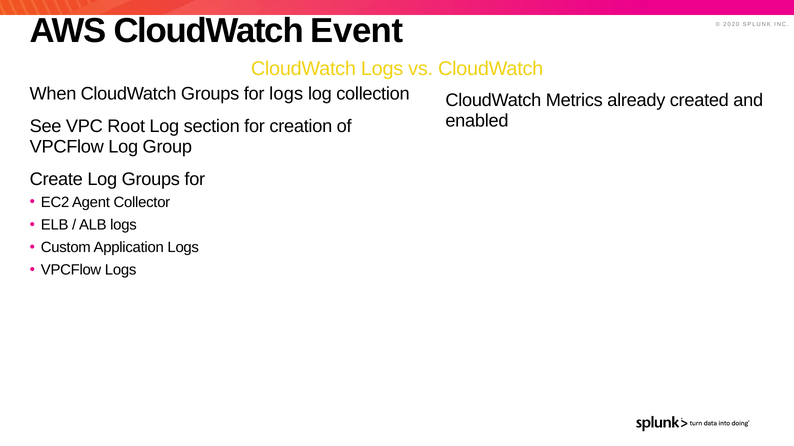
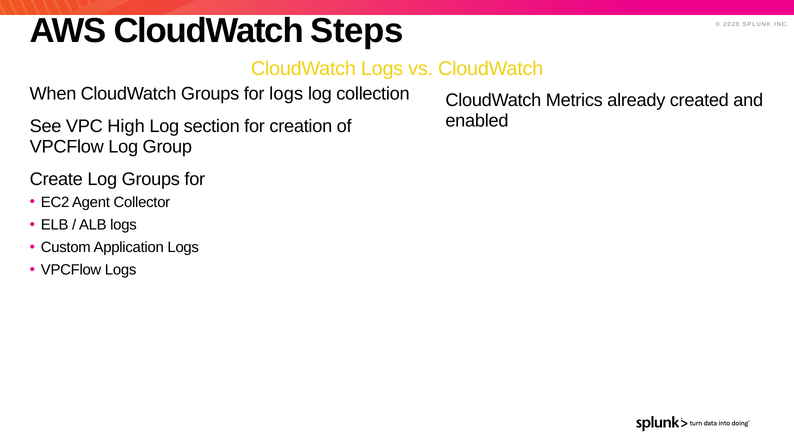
Event: Event -> Steps (357, 31)
Root: Root -> High (126, 126)
